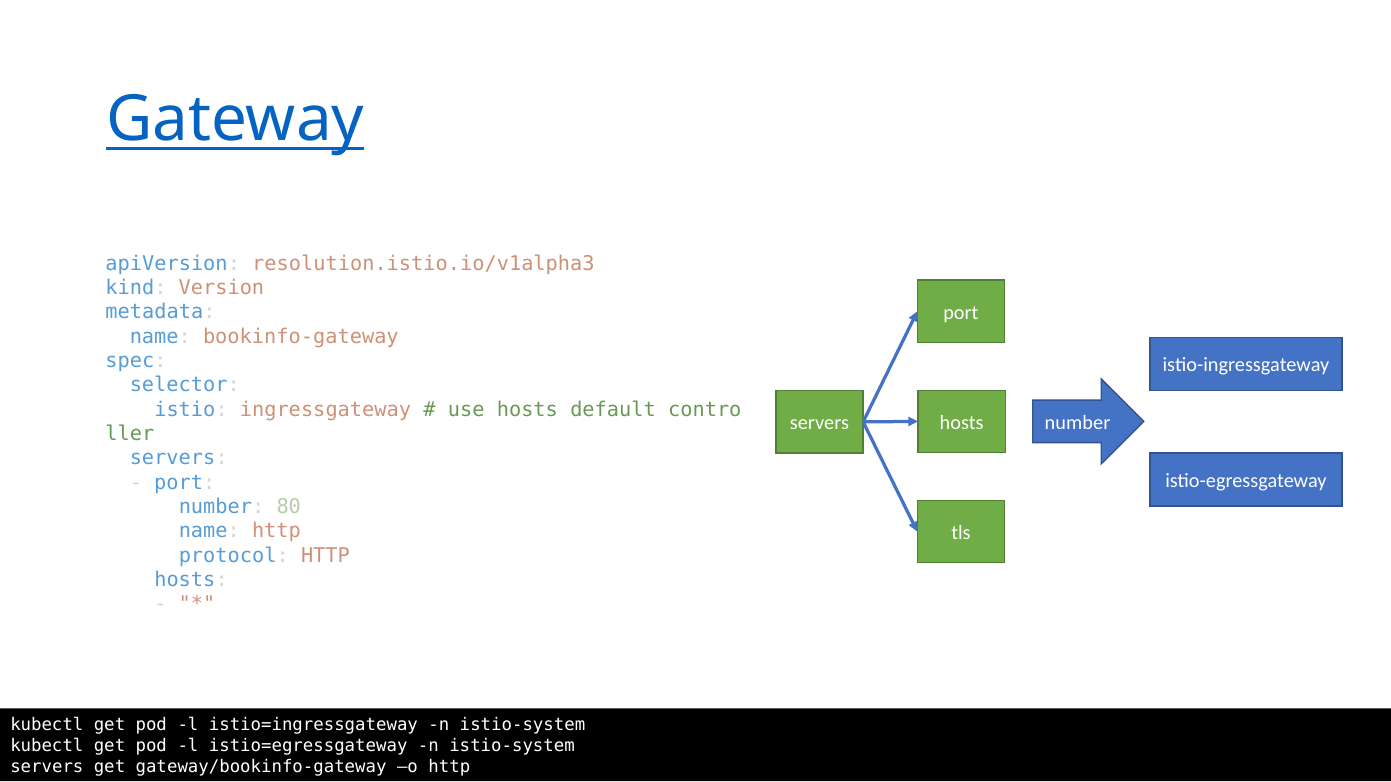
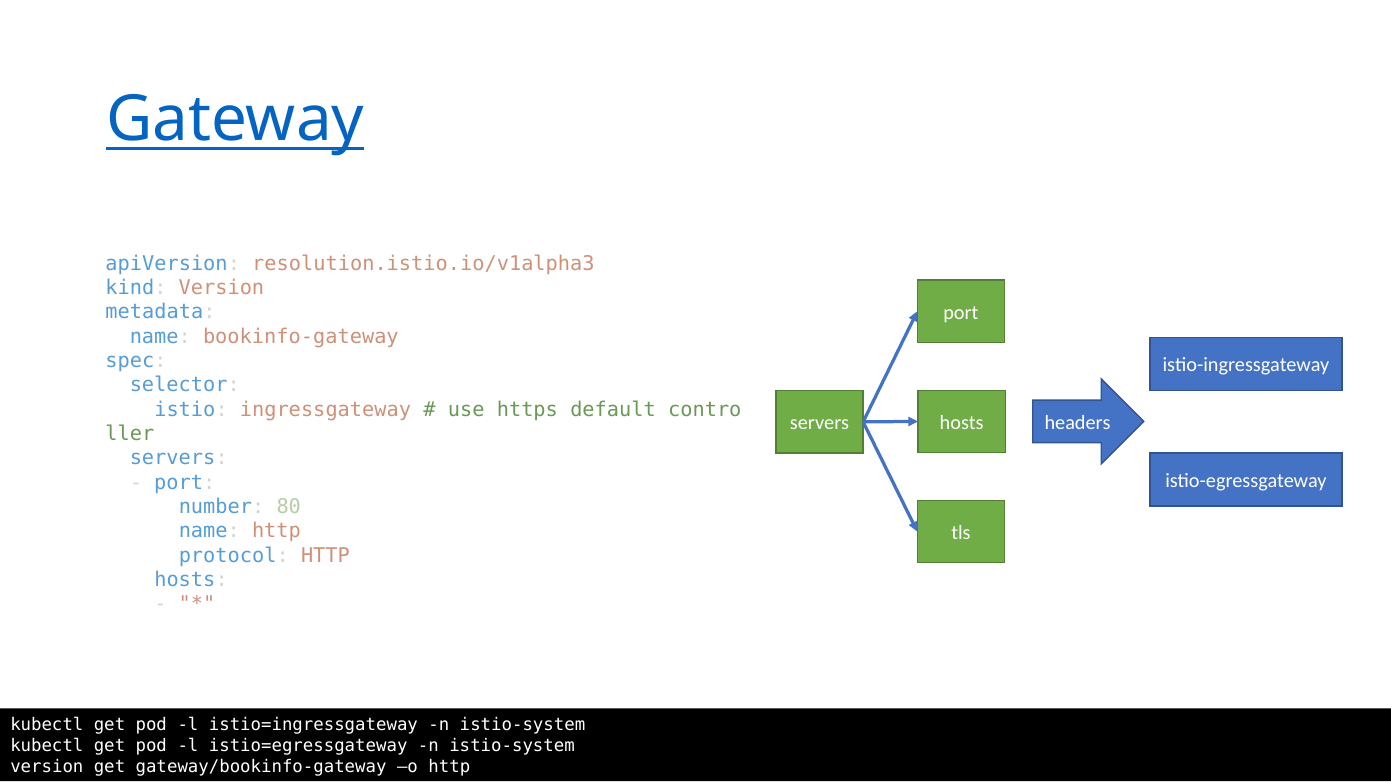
use hosts: hosts -> https (527, 410)
hosts number: number -> headers (1078, 423)
servers: servers -> version (47, 767)
